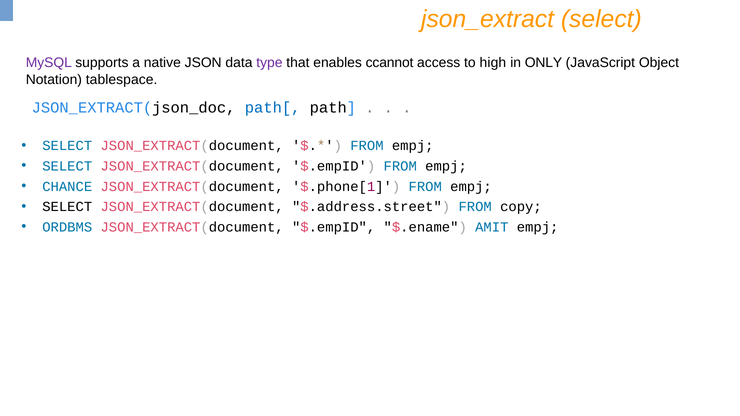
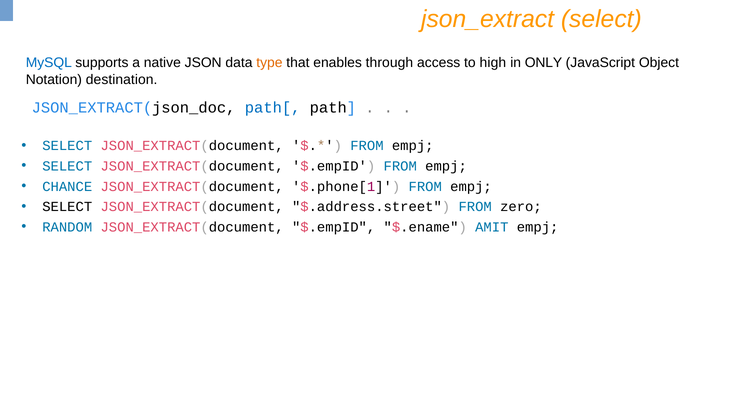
MySQL colour: purple -> blue (49, 63)
type colour: purple -> orange (269, 63)
ccannot: ccannot -> through (389, 63)
tablespace: tablespace -> destination (122, 80)
copy: copy -> zero (521, 207)
ORDBMS: ORDBMS -> RANDOM (67, 227)
